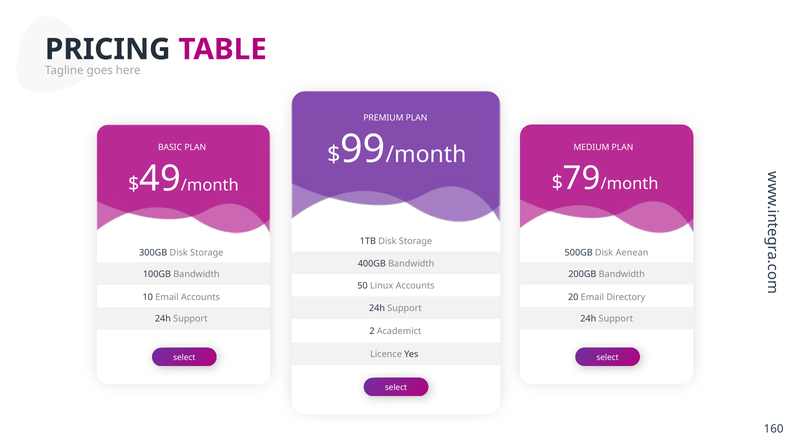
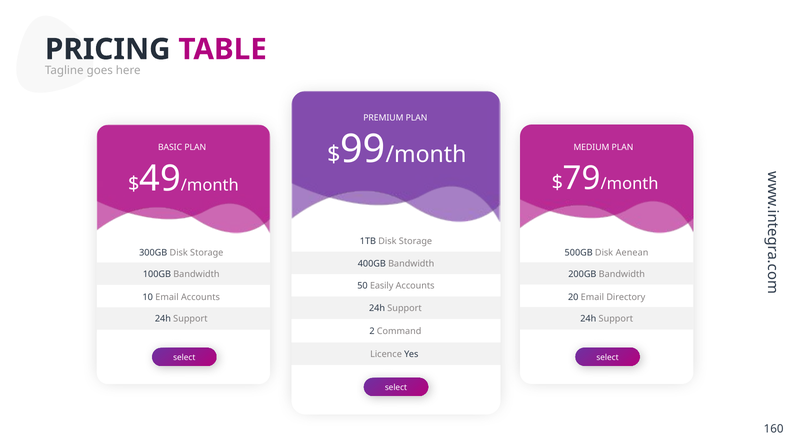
Linux: Linux -> Easily (382, 285)
Academict: Academict -> Command (399, 331)
